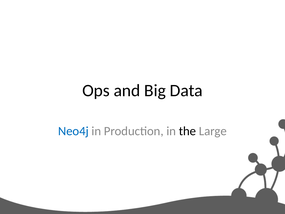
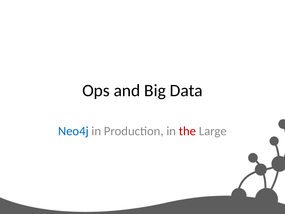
the colour: black -> red (187, 131)
